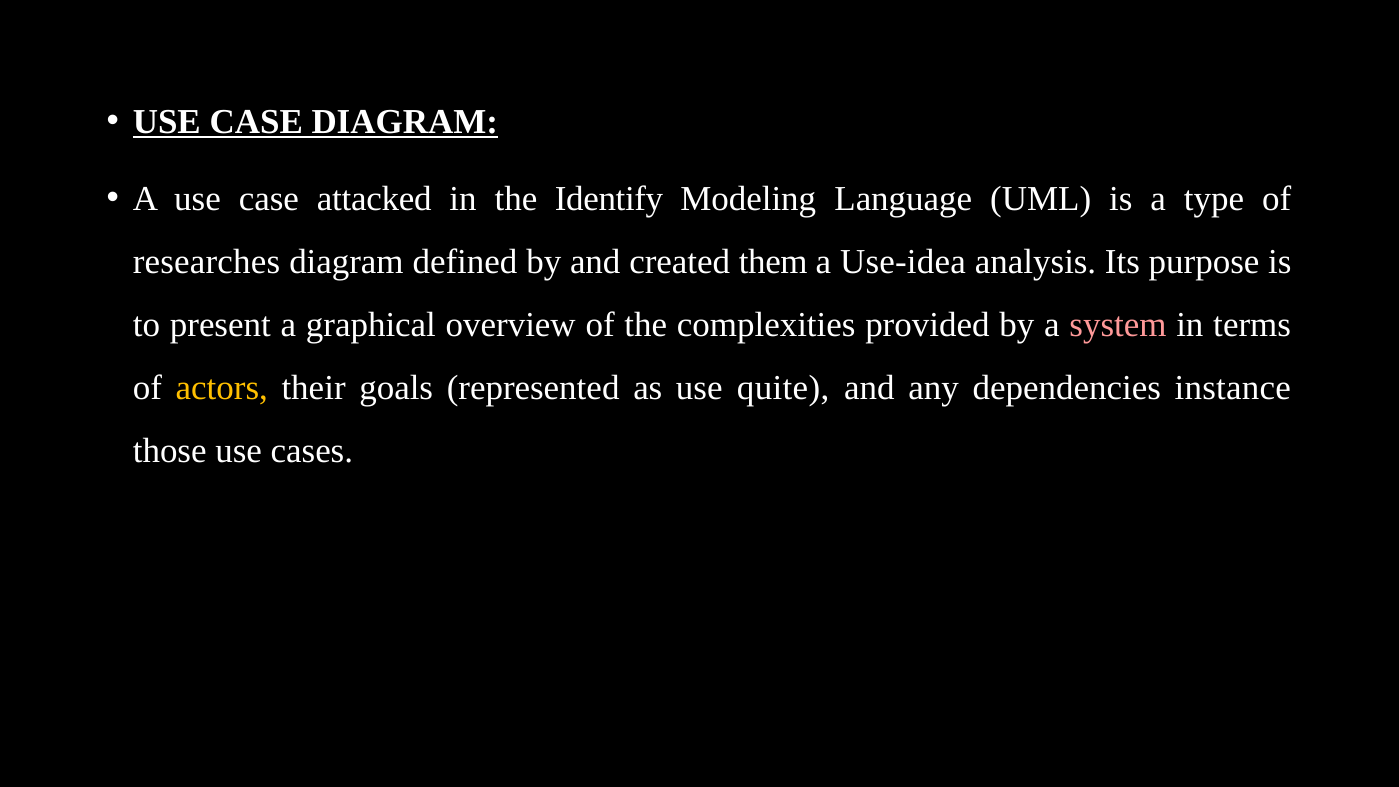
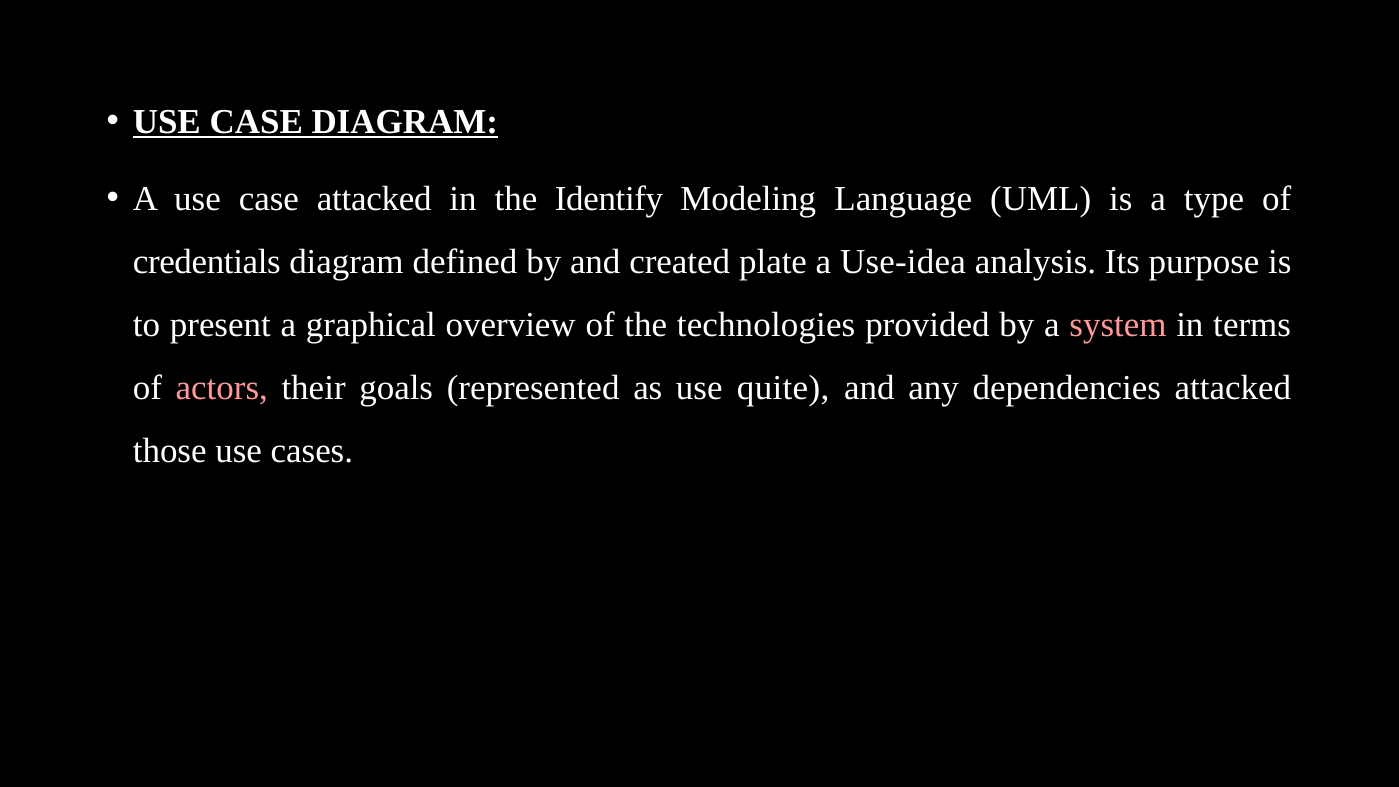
researches: researches -> credentials (207, 262)
them: them -> plate (773, 262)
complexities: complexities -> technologies (766, 325)
actors colour: yellow -> pink (222, 388)
dependencies instance: instance -> attacked (1233, 388)
